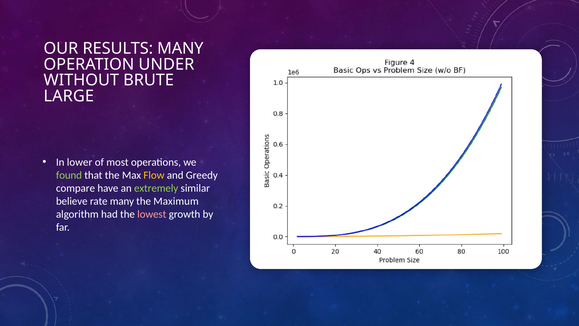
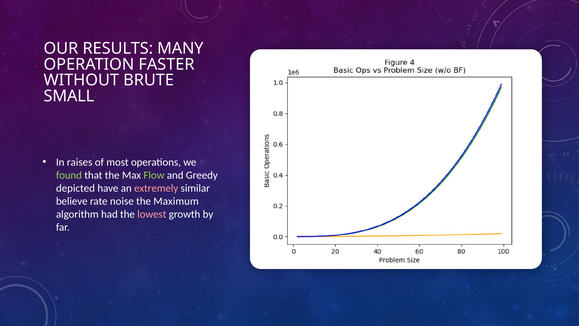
UNDER: UNDER -> FASTER (166, 64)
LARGE: LARGE -> SMALL (69, 96)
lower: lower -> raises (80, 162)
Flow colour: yellow -> light green (154, 175)
compare: compare -> depicted (75, 188)
extremely colour: light green -> pink (156, 188)
rate many: many -> noise (122, 201)
